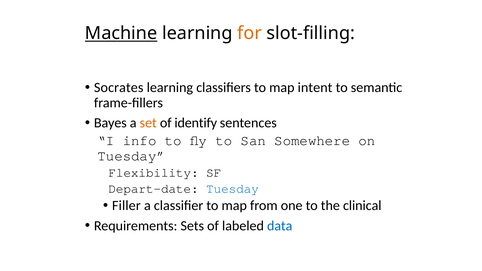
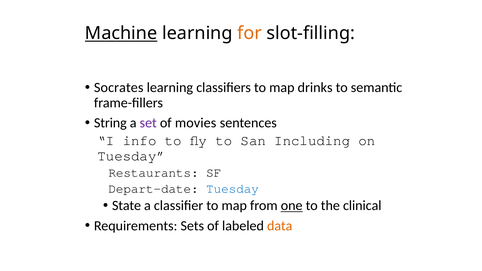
intent: intent -> drinks (315, 88)
Bayes: Bayes -> String (110, 123)
set colour: orange -> purple (148, 123)
identify: identify -> movies (196, 123)
Somewhere: Somewhere -> Including (312, 141)
Flexibility: Flexibility -> Restaurants (154, 173)
Filler: Filler -> State (127, 206)
one underline: none -> present (292, 206)
data colour: blue -> orange (280, 226)
